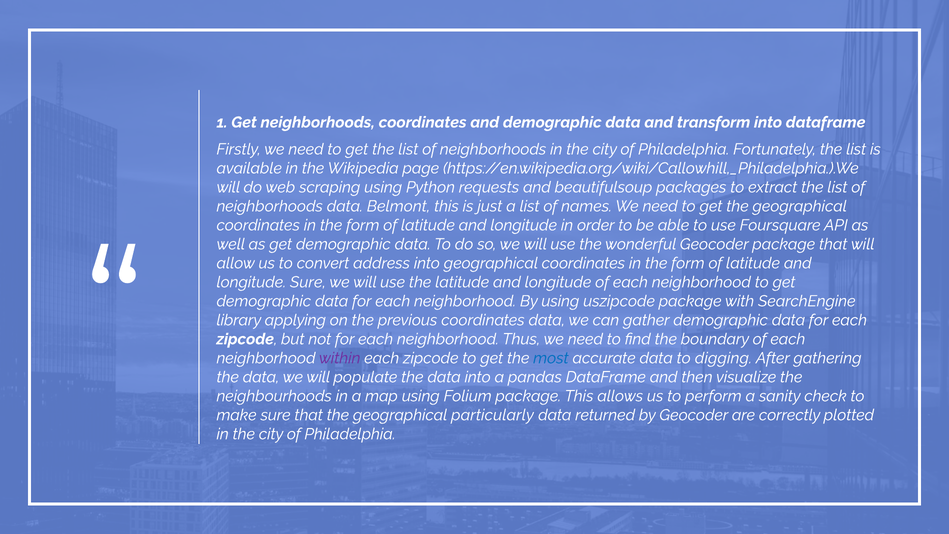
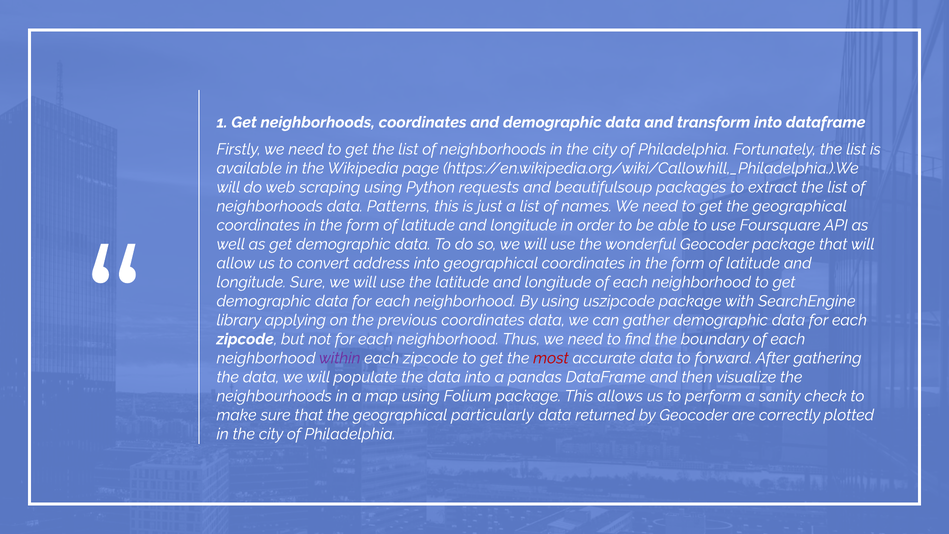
Belmont: Belmont -> Patterns (398, 206)
most colour: blue -> red (551, 358)
digging: digging -> forward (724, 358)
